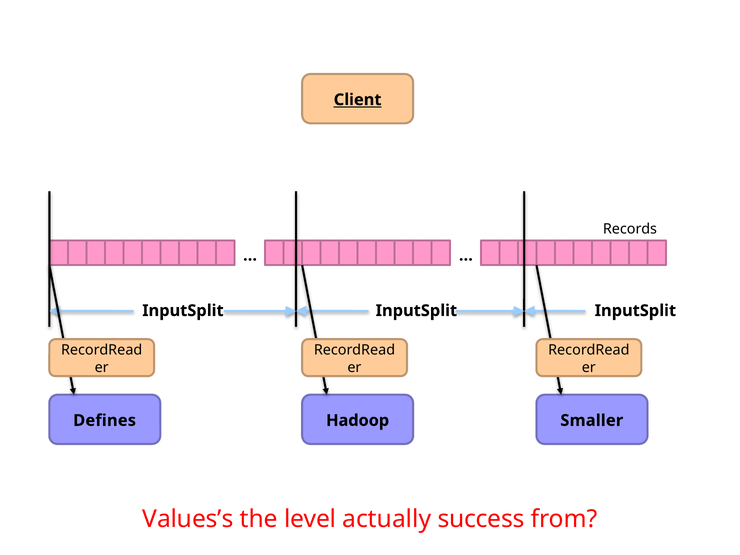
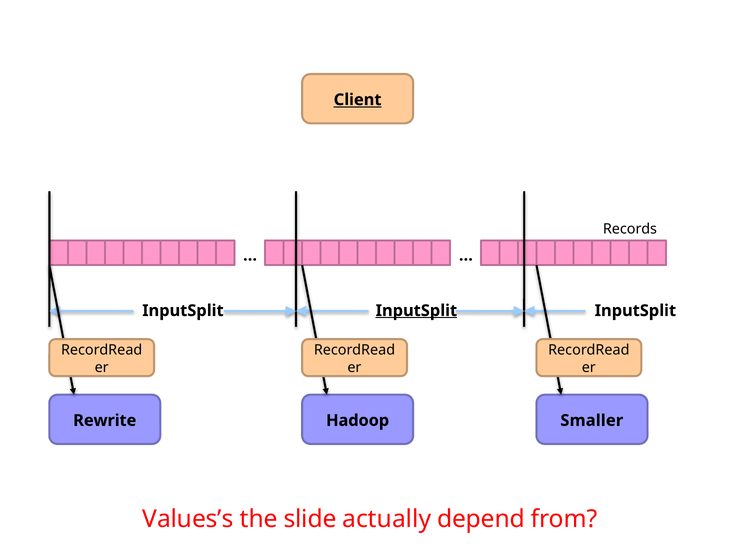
InputSplit underline: none -> present (416, 311)
Defines: Defines -> Rewrite (105, 420)
level: level -> slide (310, 519)
success: success -> depend (481, 519)
